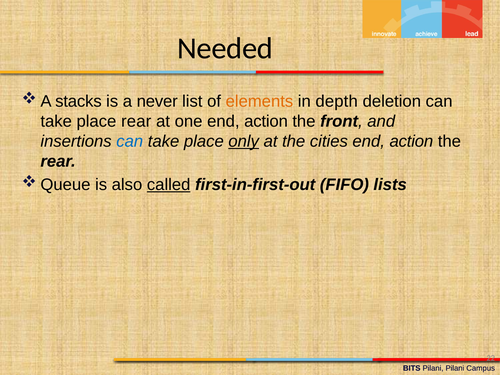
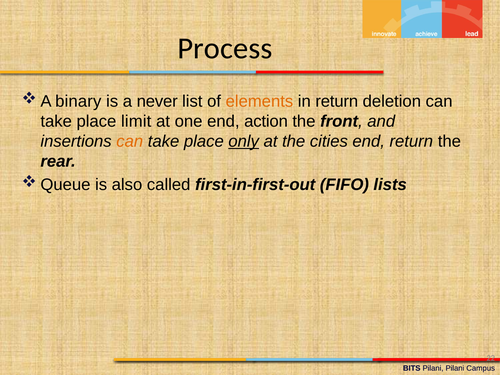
Needed: Needed -> Process (225, 48)
stacks: stacks -> binary (78, 101)
in depth: depth -> return (337, 101)
place rear: rear -> limit (136, 121)
can colour: blue -> orange (130, 141)
action: action -> return (411, 141)
called underline: present -> none (169, 184)
